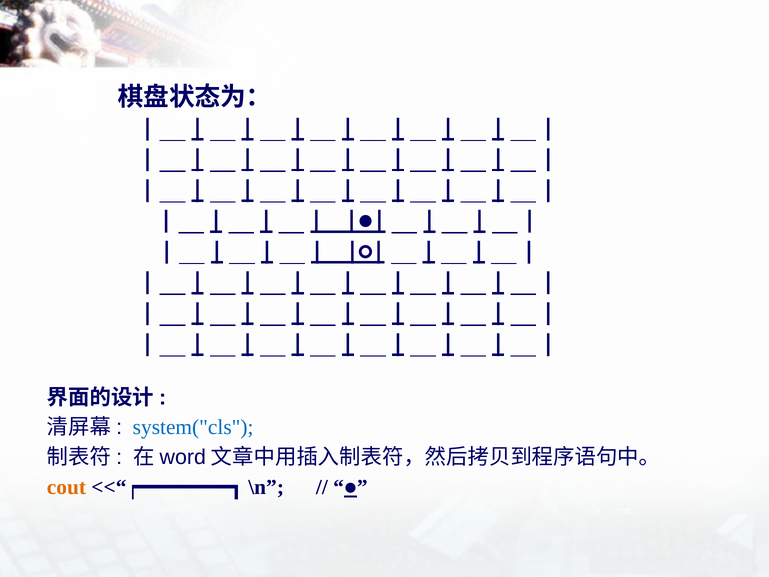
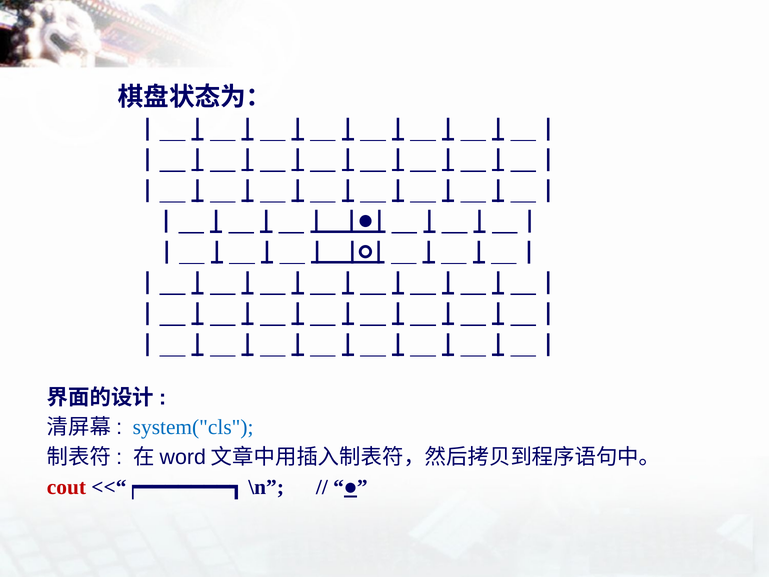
cout colour: orange -> red (66, 487)
